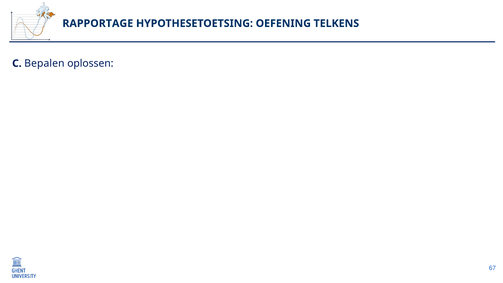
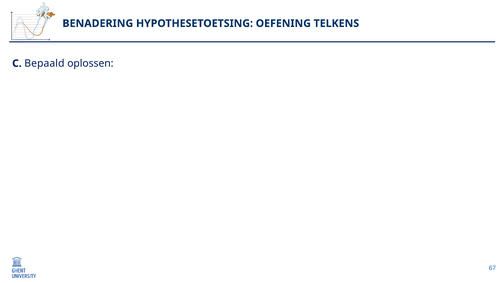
RAPPORTAGE: RAPPORTAGE -> BENADERING (98, 23)
Bepalen: Bepalen -> Bepaald (44, 63)
